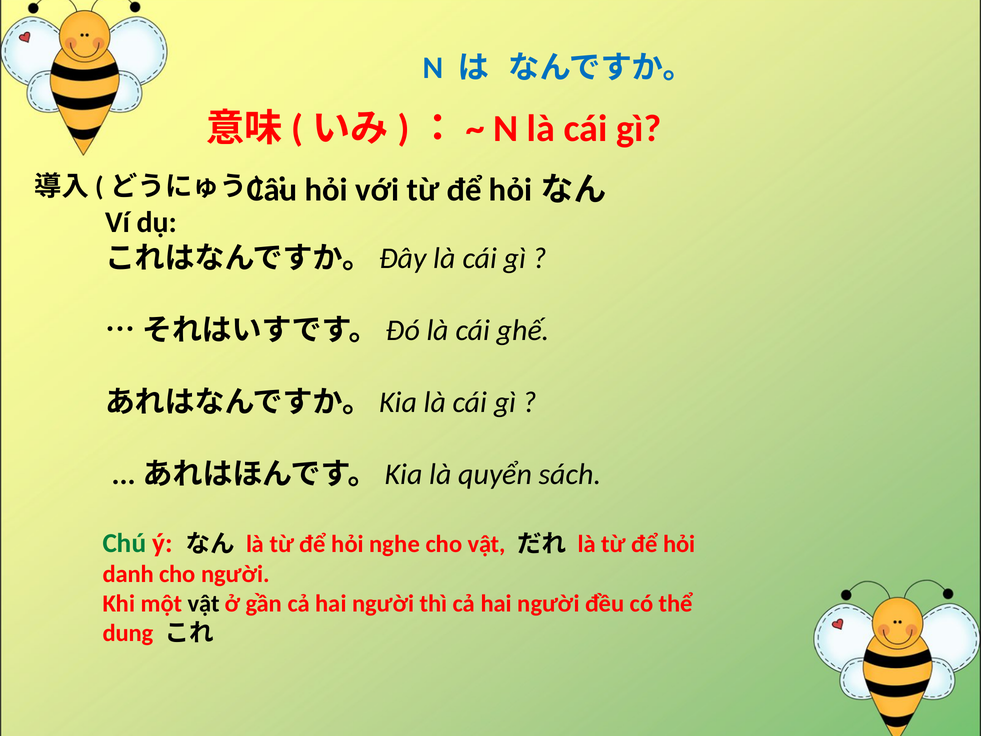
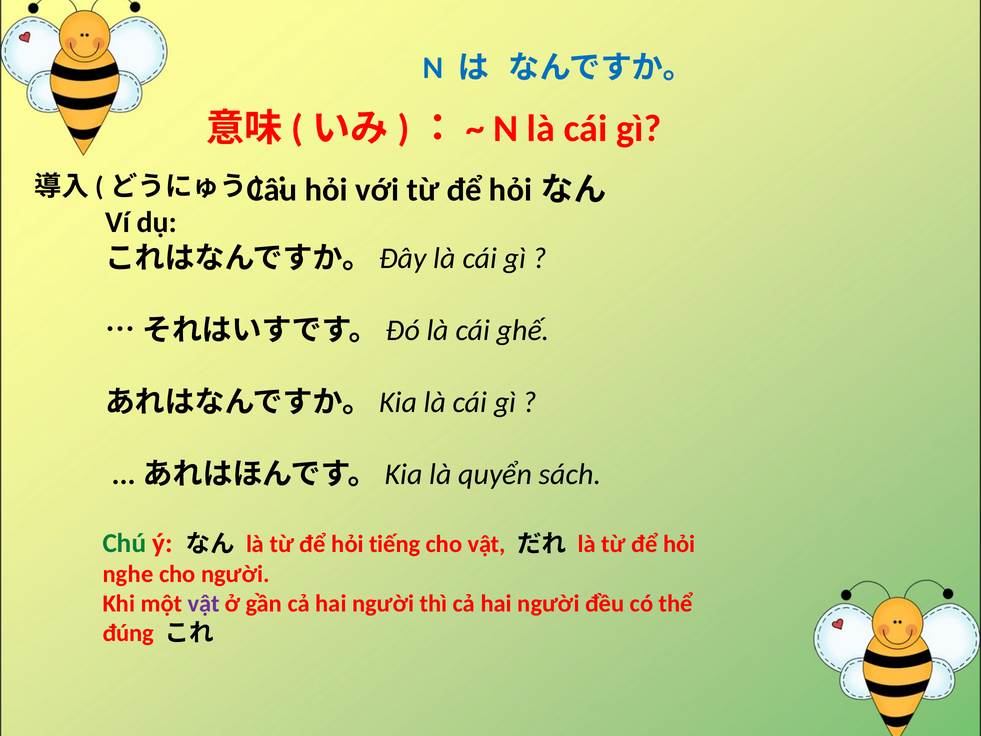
nghe: nghe -> tiếng (395, 544)
danh: danh -> nghe (128, 574)
vật colour: black -> purple (204, 604)
dung: dung -> đúng (128, 633)
